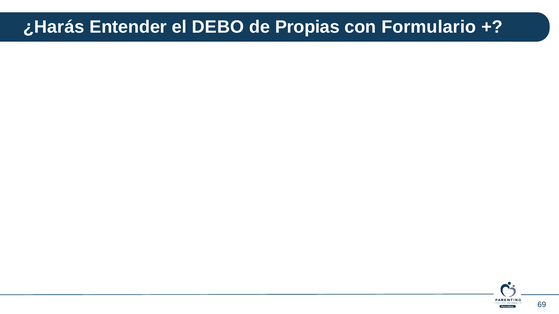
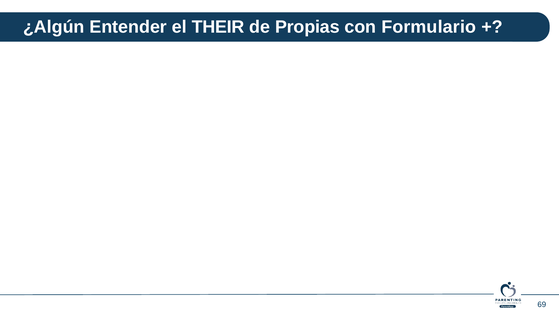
¿Harás: ¿Harás -> ¿Algún (54, 27)
DEBO: DEBO -> THEIR (218, 27)
